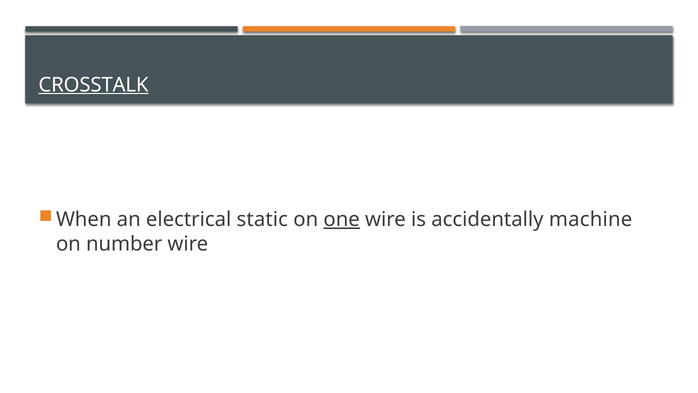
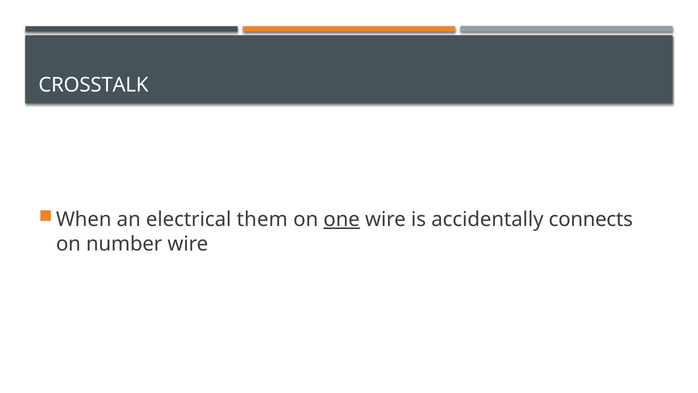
CROSSTALK underline: present -> none (94, 85)
static: static -> them (262, 219)
machine: machine -> connects (591, 219)
